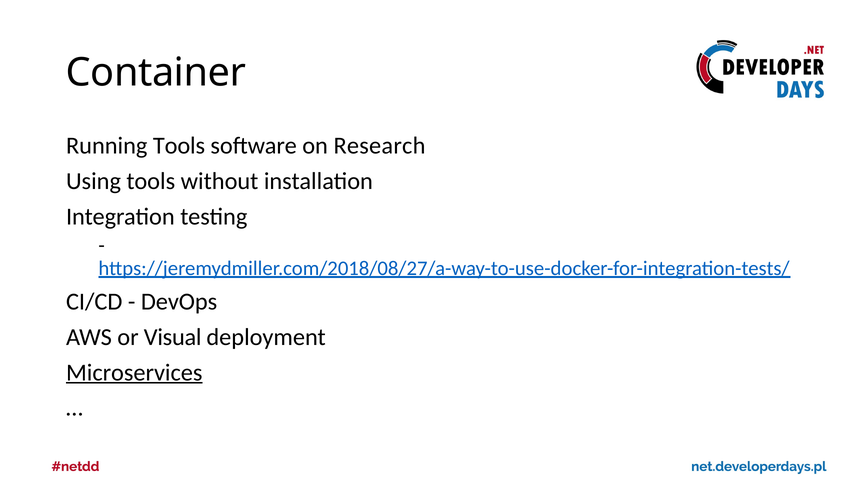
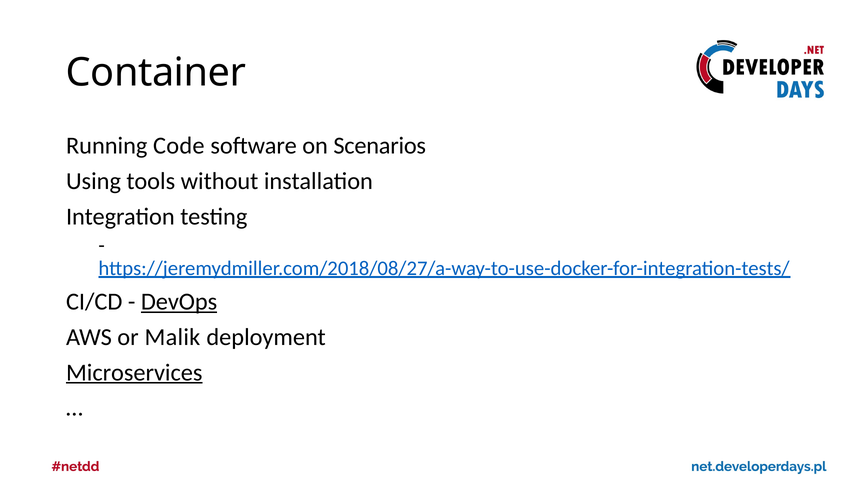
Running Tools: Tools -> Code (179, 146)
Research: Research -> Scenarios (380, 146)
DevOps underline: none -> present (179, 302)
Visual: Visual -> Malik (172, 337)
